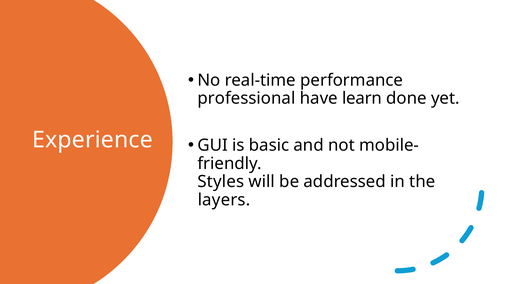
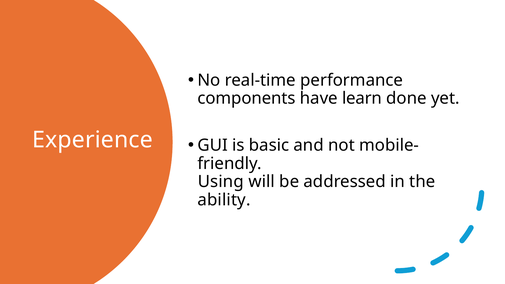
professional: professional -> components (247, 98)
Styles: Styles -> Using (221, 182)
layers: layers -> ability (224, 200)
